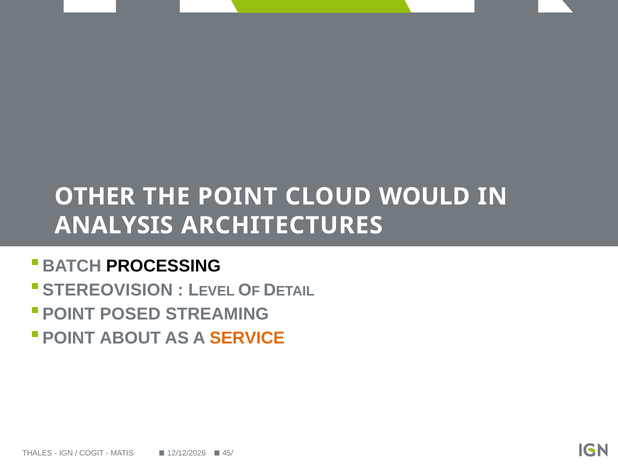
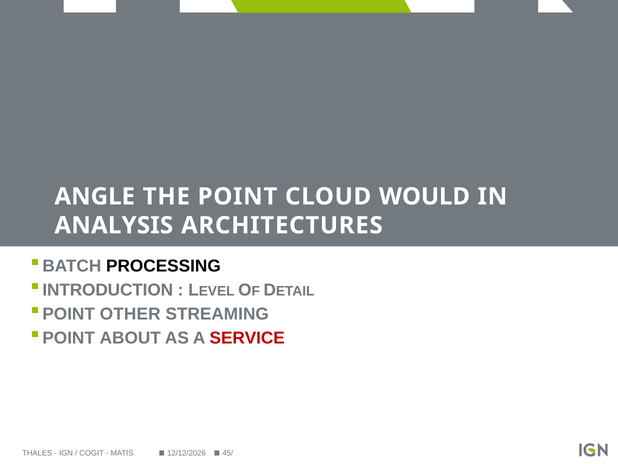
OTHER: OTHER -> ANGLE (95, 196)
STEREOVISION: STEREOVISION -> INTRODUCTION (108, 290)
POSED: POSED -> OTHER (130, 314)
SERVICE colour: orange -> red (247, 338)
